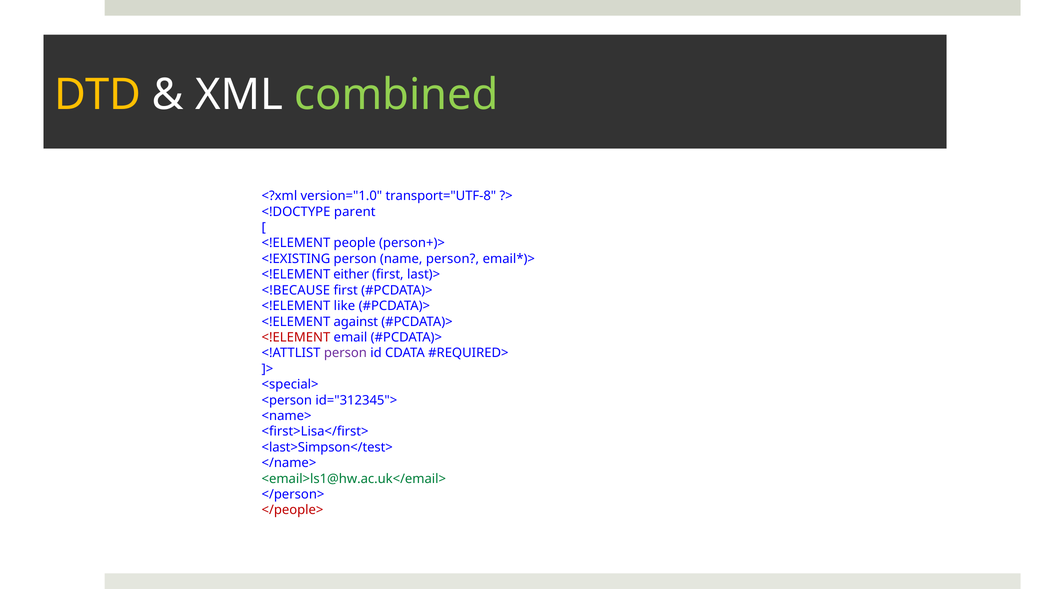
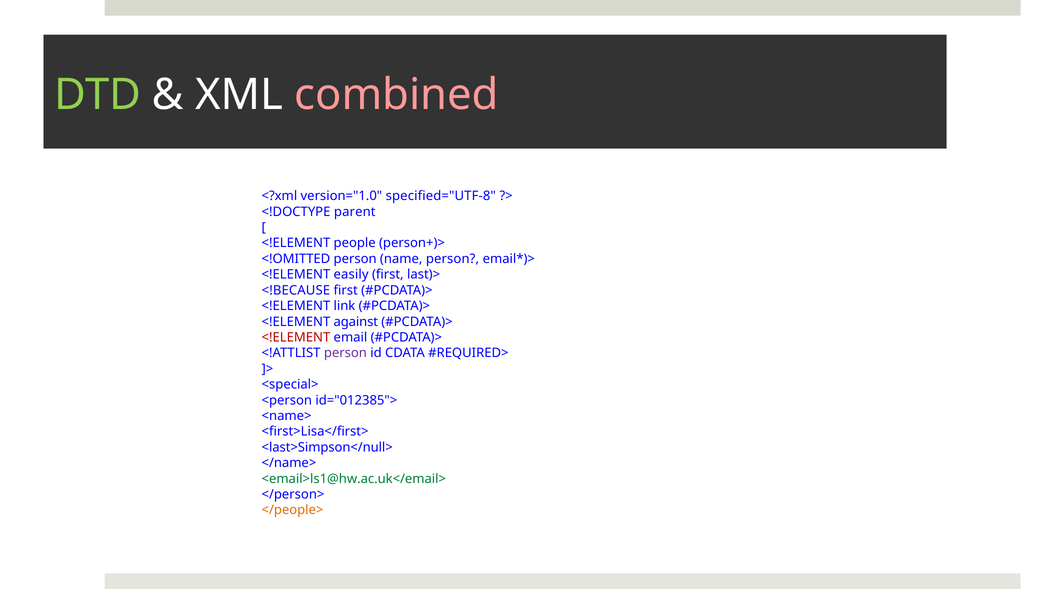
DTD colour: yellow -> light green (98, 95)
combined colour: light green -> pink (397, 95)
transport="UTF-8: transport="UTF-8 -> specified="UTF-8 (441, 196)
<!EXISTING: <!EXISTING -> <!OMITTED (296, 259)
either: either -> easily (351, 275)
like: like -> link (344, 306)
id="312345">: id="312345"> -> id="012385"> (356, 400)
<last>Simpson</test>: <last>Simpson</test> -> <last>Simpson</null> (327, 447)
</people> colour: red -> orange (293, 510)
